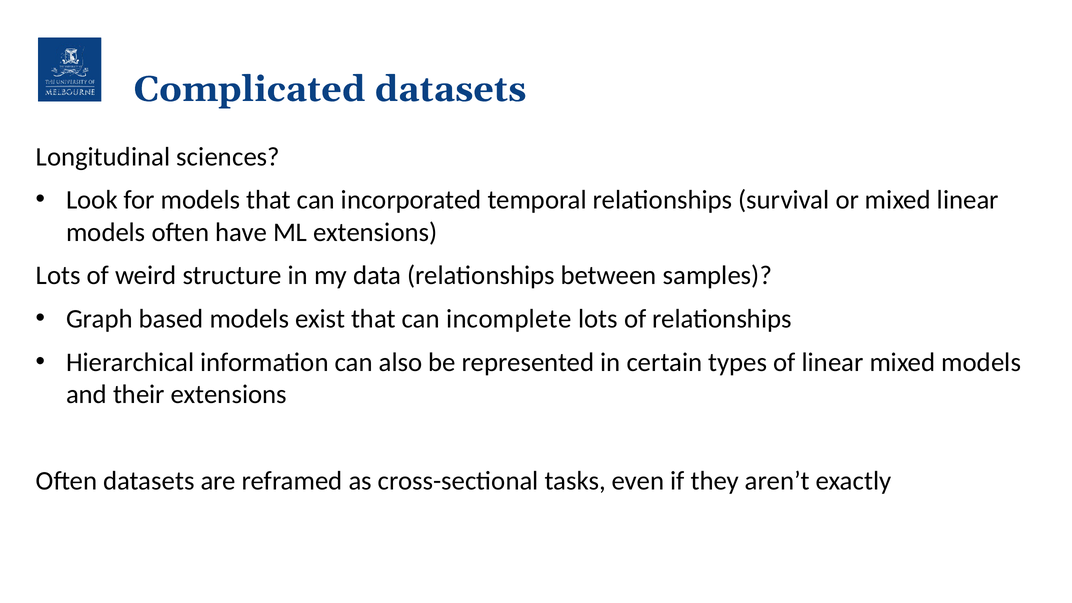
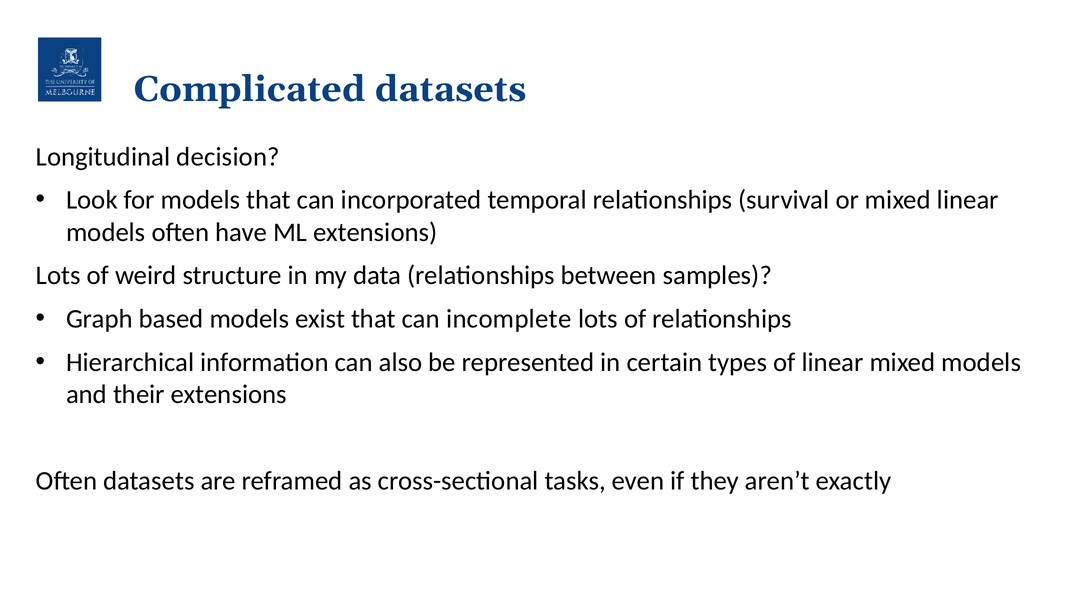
sciences: sciences -> decision (228, 157)
